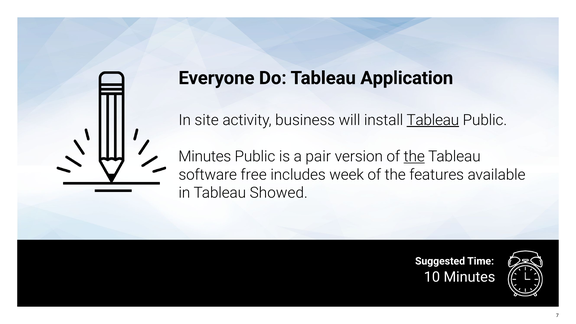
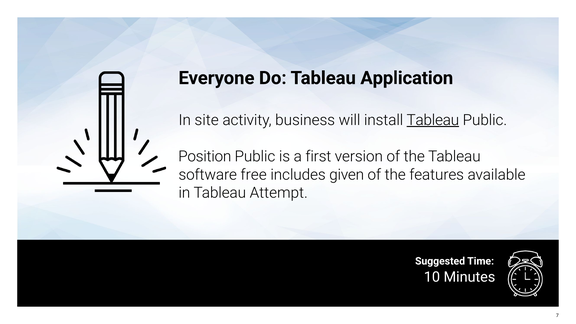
Minutes: Minutes -> Position (205, 156)
pair: pair -> first (318, 156)
the underline: present -> none (414, 156)
week: week -> given (347, 175)
Showed: Showed -> Attempt (279, 193)
